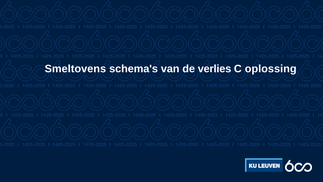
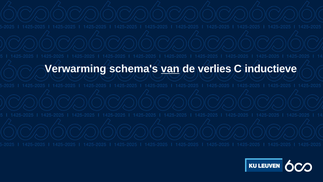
Smeltovens: Smeltovens -> Verwarming (75, 69)
van underline: none -> present (170, 69)
oplossing: oplossing -> inductieve (271, 69)
